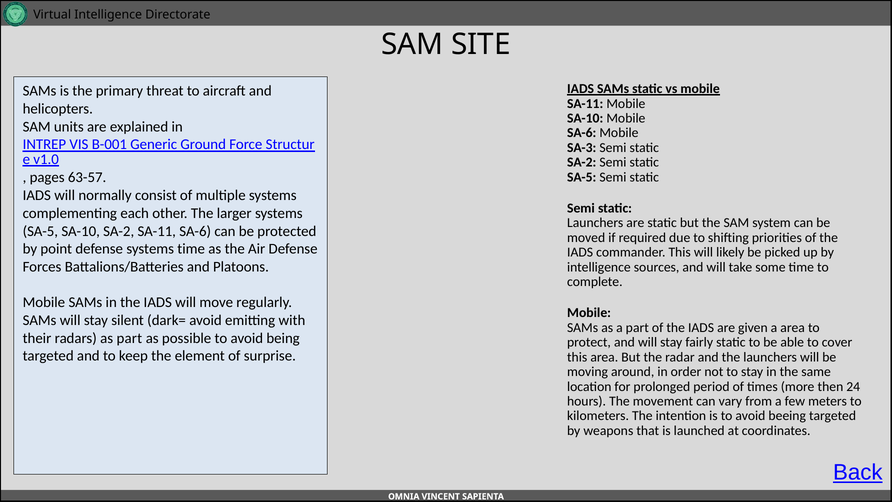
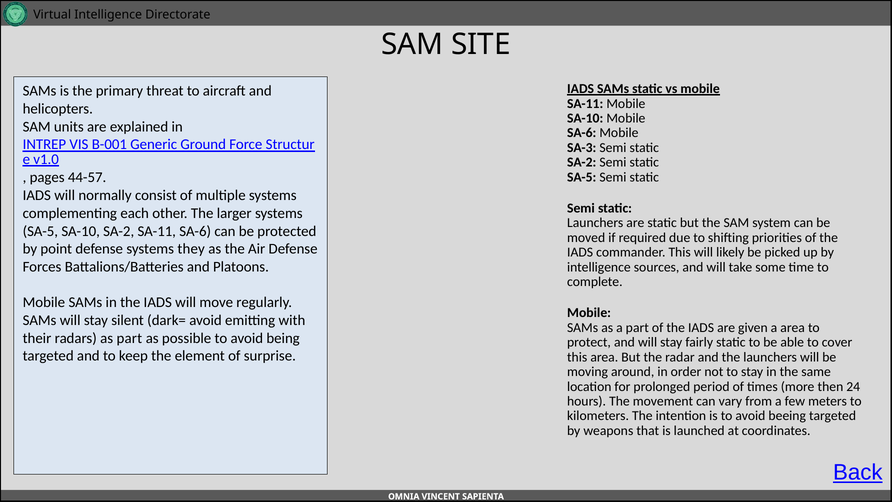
63-57: 63-57 -> 44-57 (87, 178)
systems time: time -> they (191, 249)
